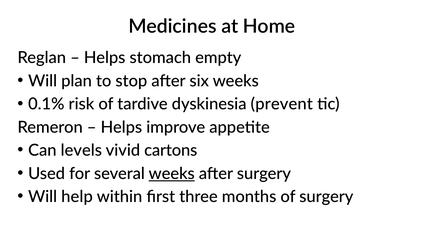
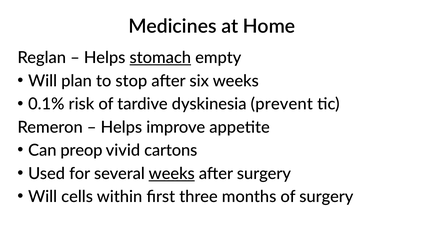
stomach underline: none -> present (160, 58)
levels: levels -> preop (81, 150)
help: help -> cells (77, 197)
